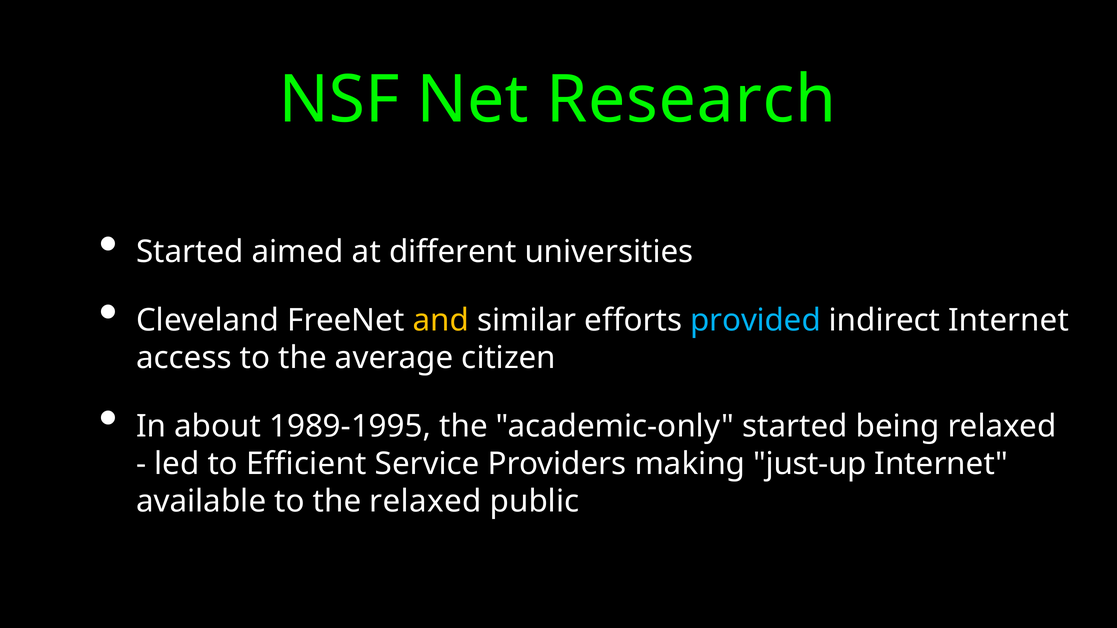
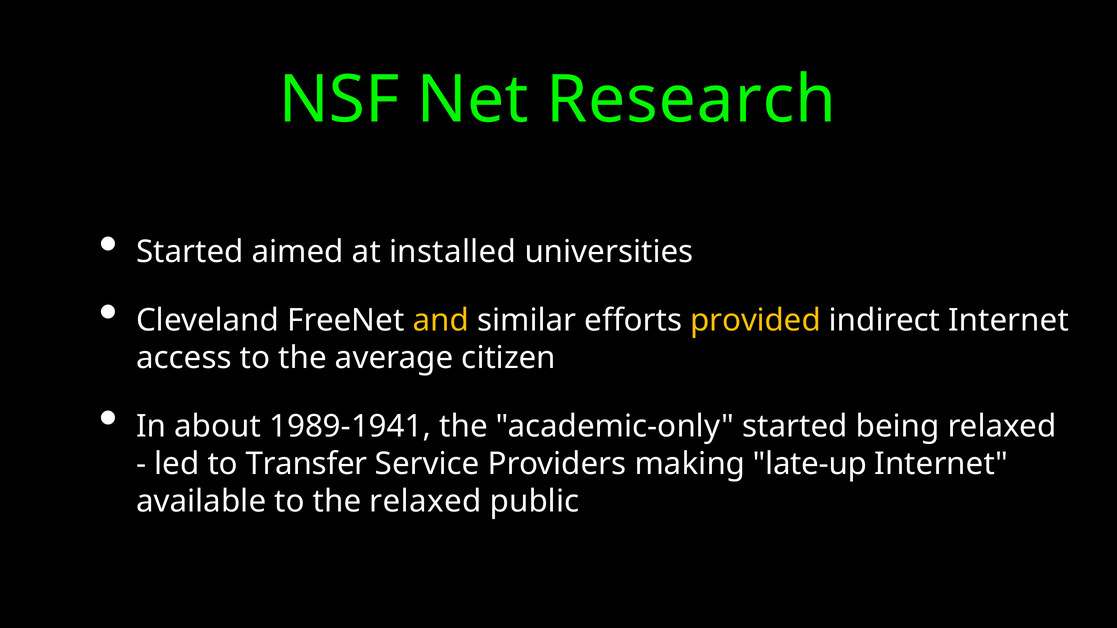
different: different -> installed (453, 252)
provided colour: light blue -> yellow (756, 320)
1989-1995: 1989-1995 -> 1989-1941 (350, 426)
Efficient: Efficient -> Transfer (307, 464)
just-up: just-up -> late-up (810, 464)
